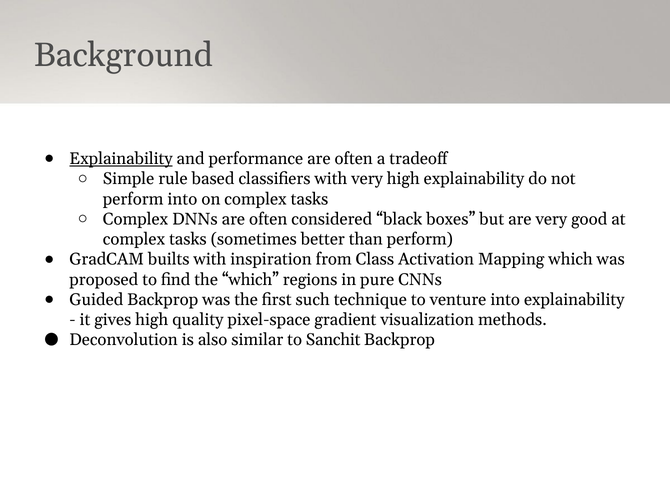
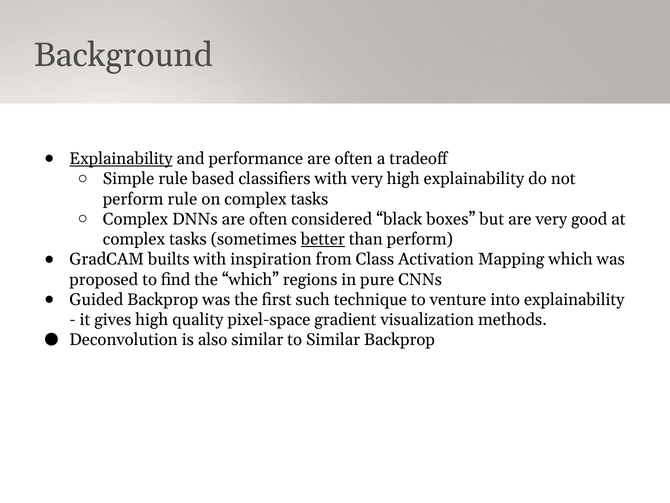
perform into: into -> rule (182, 199)
better underline: none -> present (323, 239)
to Sanchit: Sanchit -> Similar (333, 340)
